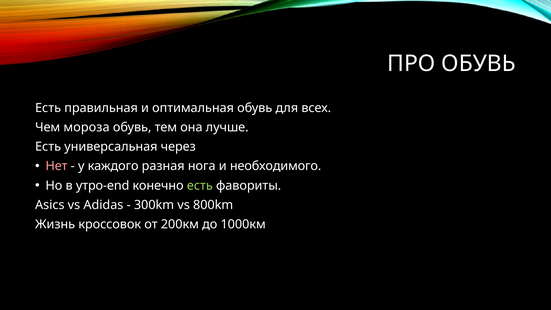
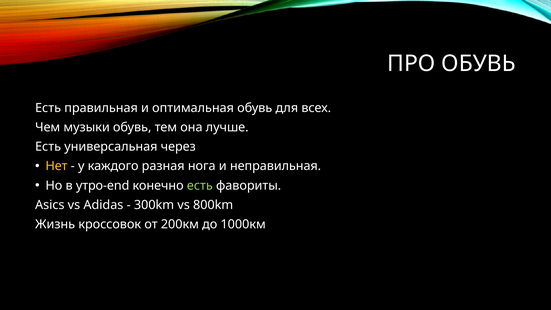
мороза: мороза -> музыки (87, 127)
Нет colour: pink -> yellow (56, 166)
необходимого: необходимого -> неправильная (276, 166)
